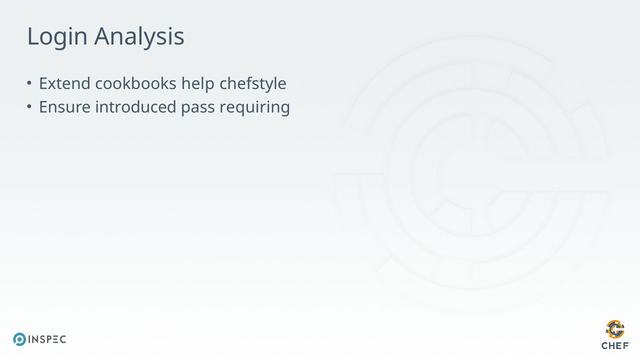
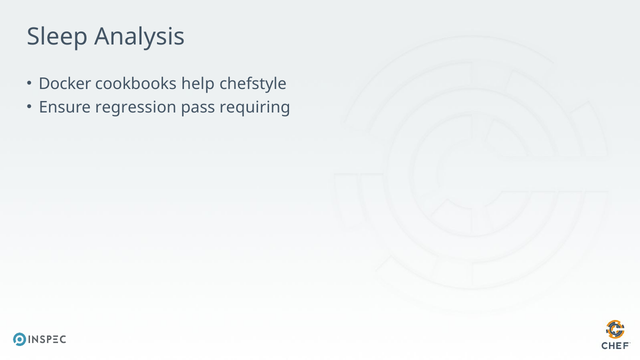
Login: Login -> Sleep (57, 37)
Extend: Extend -> Docker (65, 84)
introduced: introduced -> regression (136, 107)
